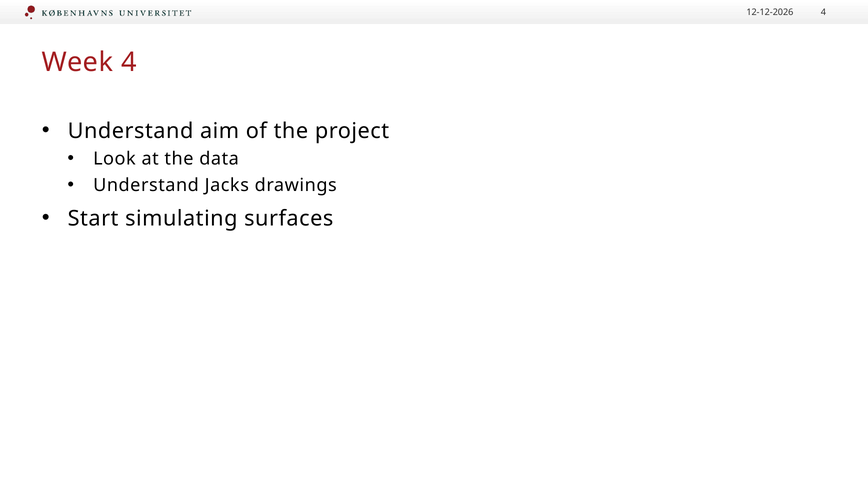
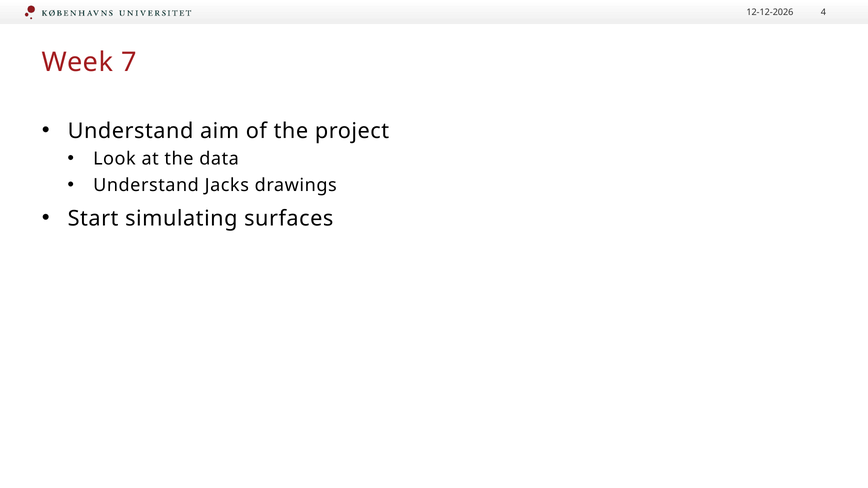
Week 4: 4 -> 7 (129, 62)
